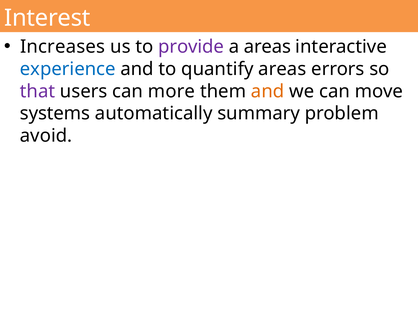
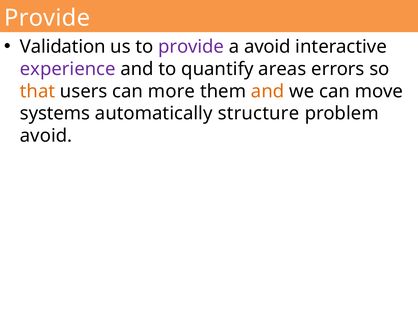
Interest: Interest -> Provide (47, 18)
Increases: Increases -> Validation (63, 47)
a areas: areas -> avoid (267, 47)
experience colour: blue -> purple (68, 69)
that colour: purple -> orange (38, 91)
summary: summary -> structure (259, 114)
